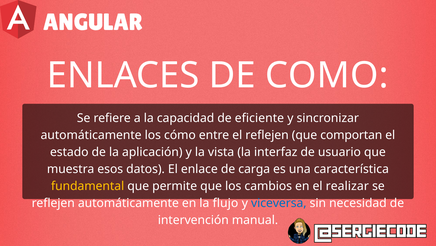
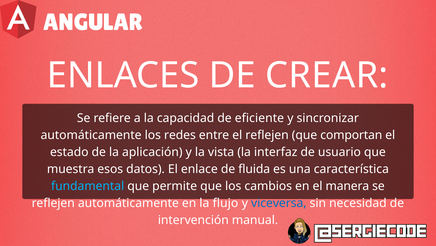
COMO: COMO -> CREAR (327, 75)
cómo: cómo -> redes (180, 135)
carga: carga -> fluida (254, 169)
fundamental colour: yellow -> light blue (88, 186)
realizar: realizar -> manera (347, 186)
